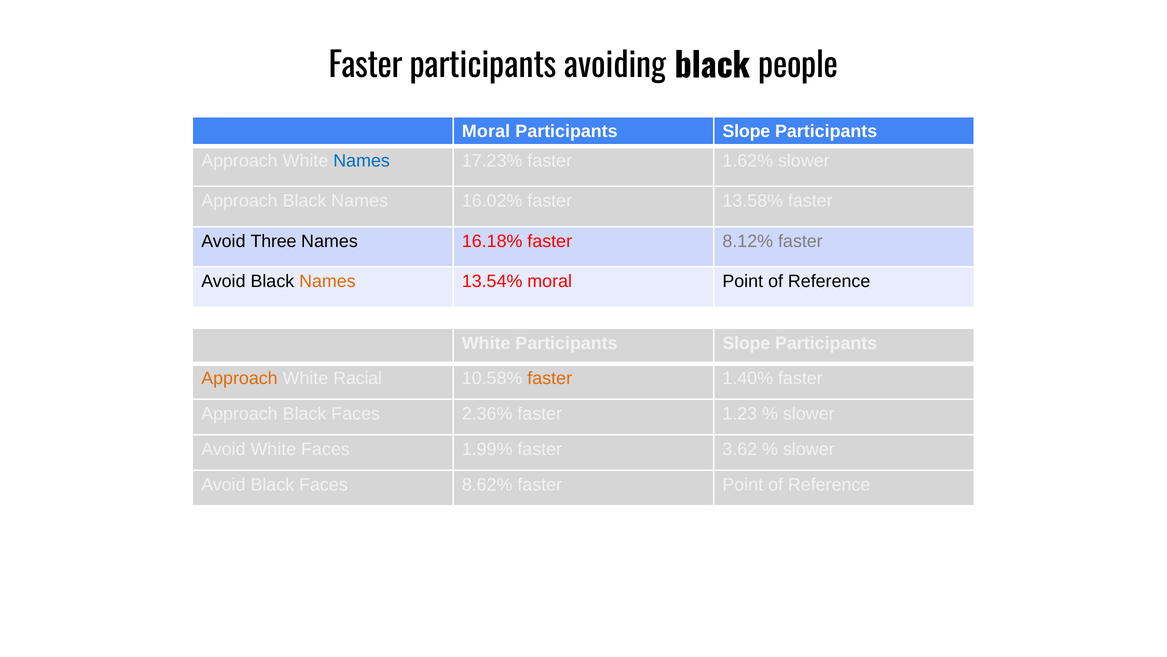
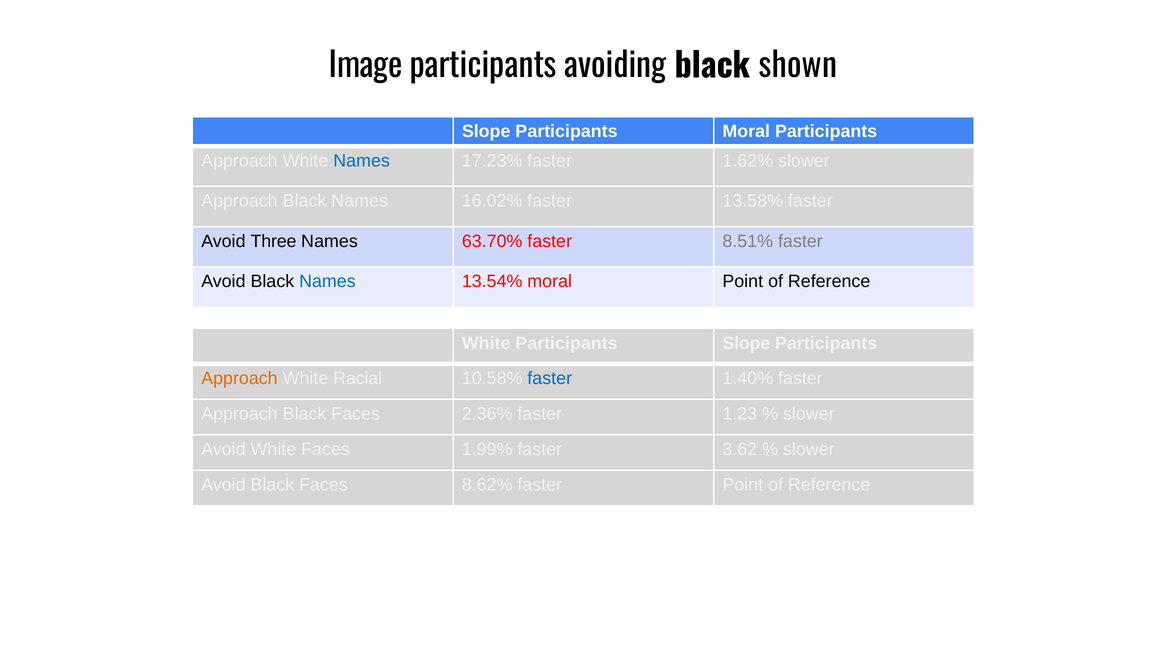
Faster: Faster -> Image (366, 66)
people: people -> shown (798, 66)
Moral: Moral -> Slope (486, 131)
Slope: Slope -> Moral (746, 131)
16.18%: 16.18% -> 63.70% (492, 241)
8.12%: 8.12% -> 8.51% (748, 241)
Names colour: orange -> blue (327, 281)
faster colour: orange -> blue (550, 378)
